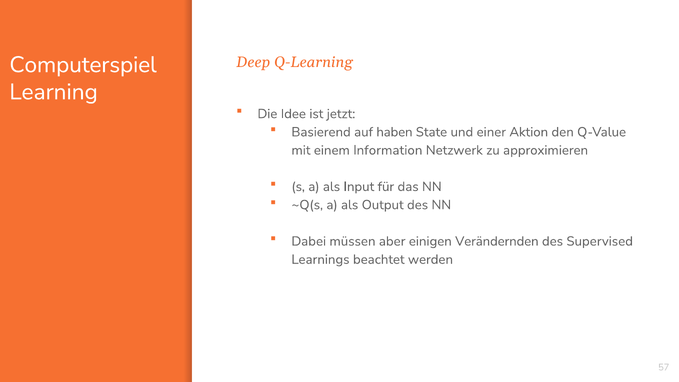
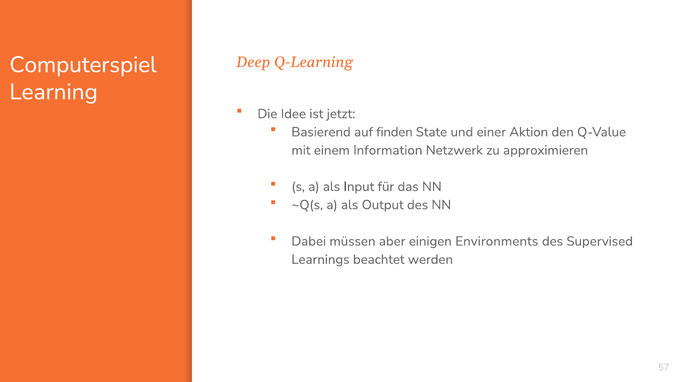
haben: haben -> finden (394, 132)
Verändernden: Verändernden -> Environments (497, 241)
